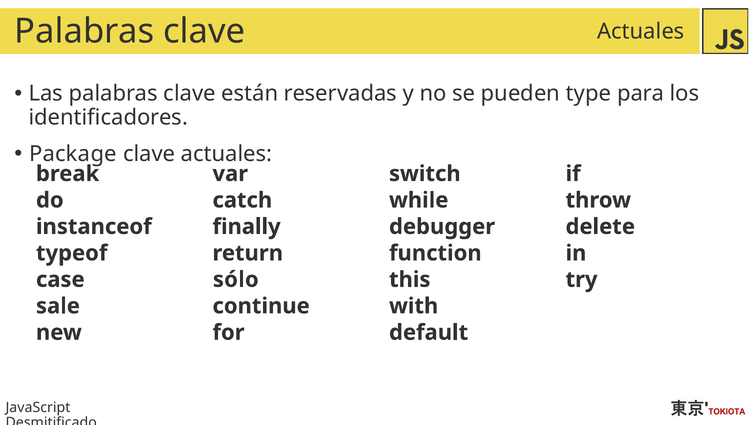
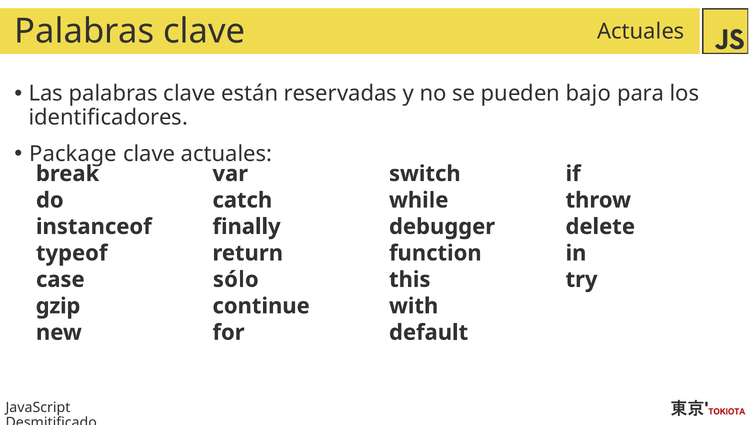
type: type -> bajo (588, 94)
sale: sale -> gzip (58, 306)
